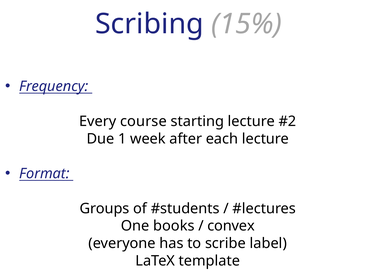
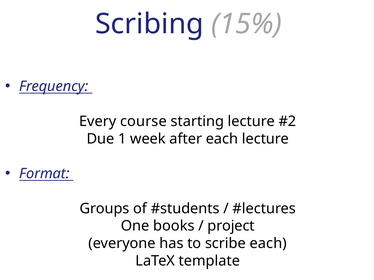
convex: convex -> project (231, 226)
scribe label: label -> each (268, 244)
